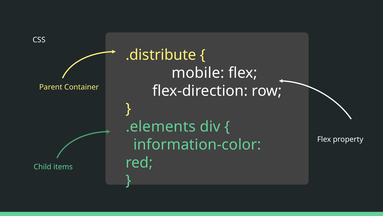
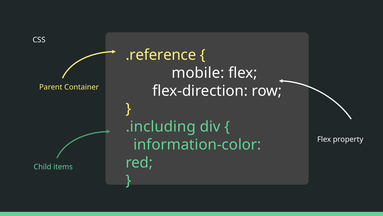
.distribute: .distribute -> .reference (161, 55)
.elements: .elements -> .including (161, 126)
